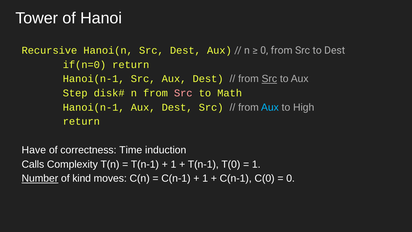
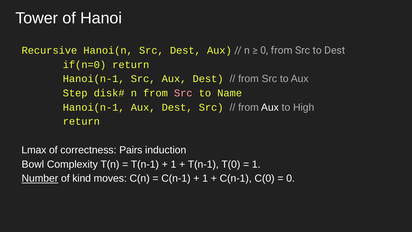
Src underline: present -> none (269, 79)
Math: Math -> Name (230, 93)
Aux colour: light blue -> white (270, 107)
Have: Have -> Lmax (34, 150)
Time: Time -> Pairs (131, 150)
Calls: Calls -> Bowl (33, 164)
